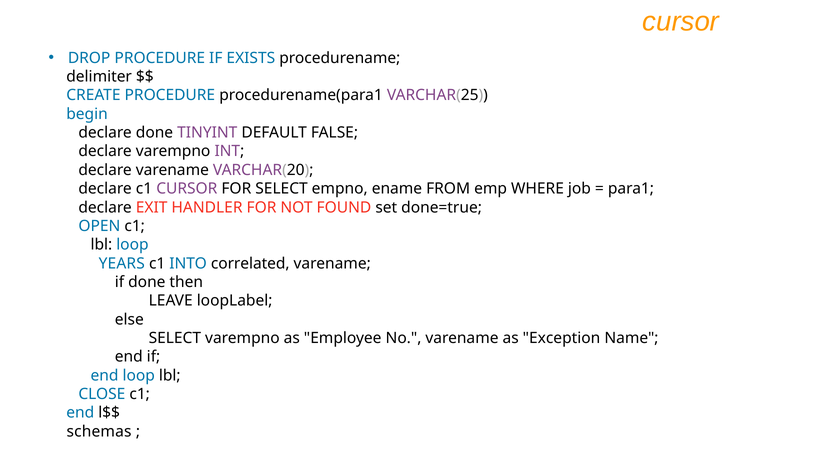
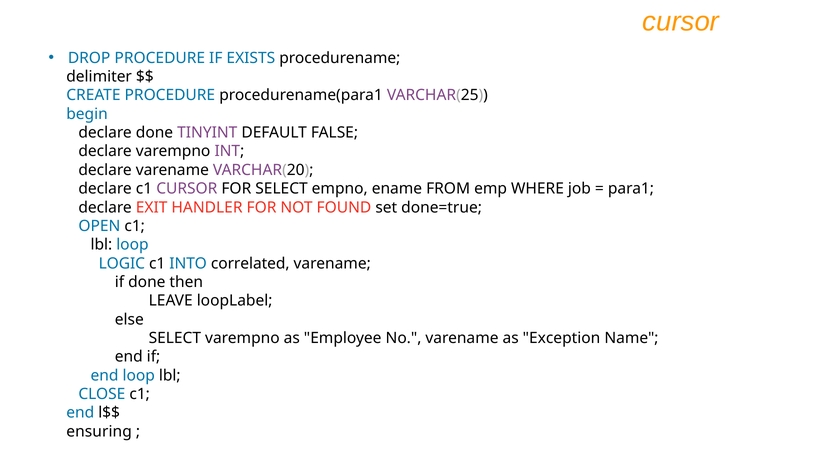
YEARS: YEARS -> LOGIC (122, 263)
schemas: schemas -> ensuring (99, 431)
